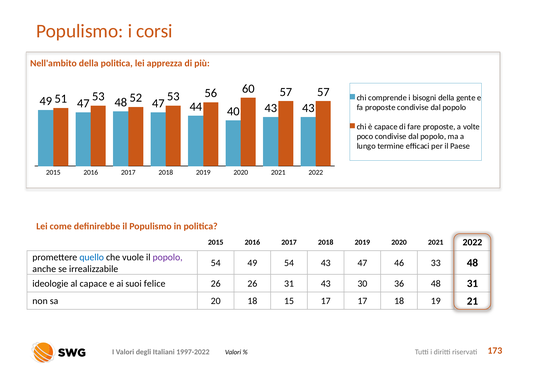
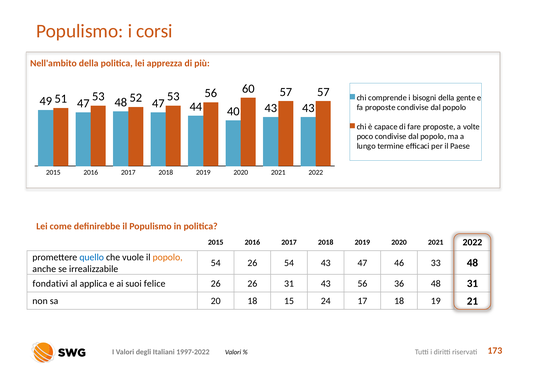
popolo colour: purple -> orange (168, 258)
54 49: 49 -> 26 (252, 263)
ideologie: ideologie -> fondativi (50, 284)
al capace: capace -> applica (93, 284)
43 30: 30 -> 56 (362, 284)
15 17: 17 -> 24 (326, 301)
